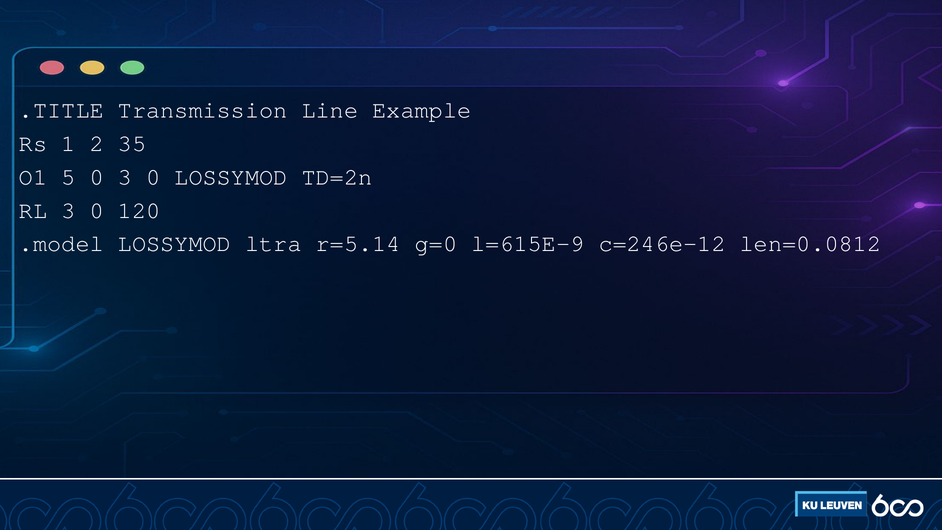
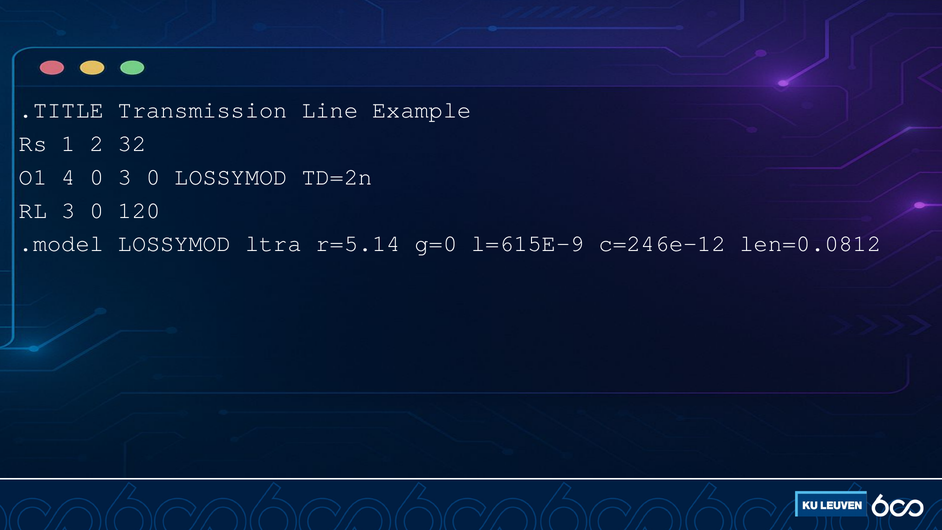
35: 35 -> 32 (132, 143)
5: 5 -> 4 (68, 177)
